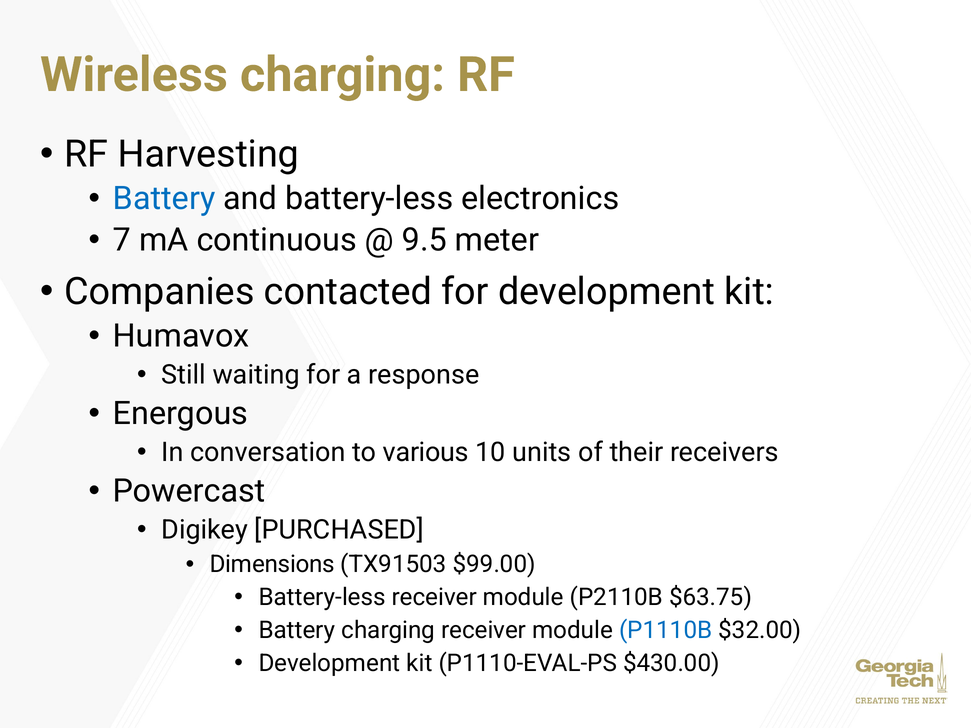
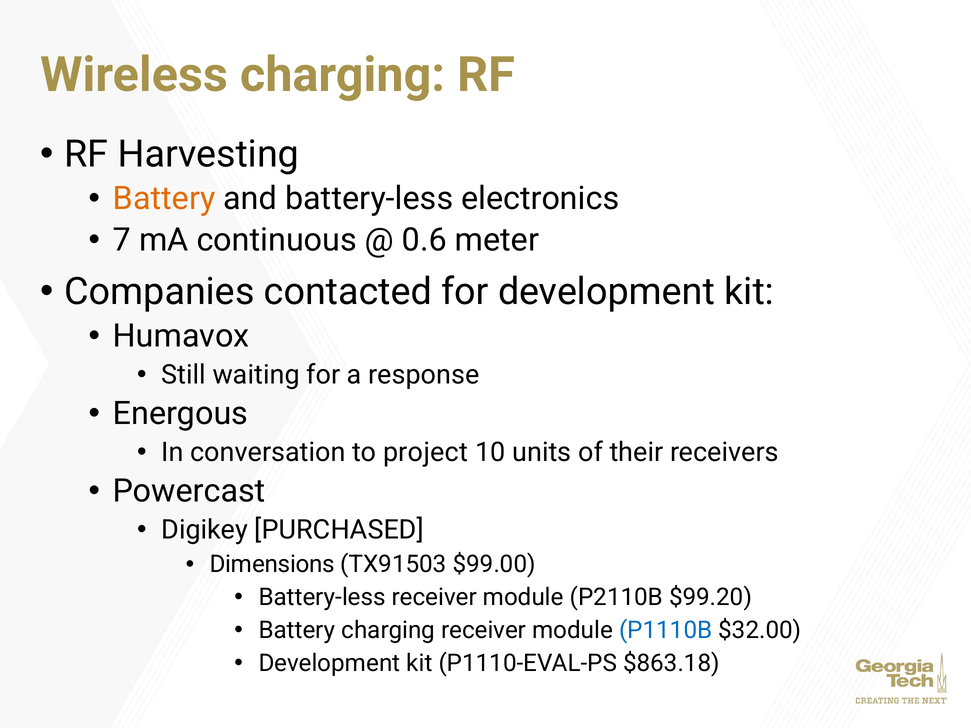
Battery colour: blue -> orange (164, 199)
9.5: 9.5 -> 0.6 (424, 240)
various: various -> project (426, 453)
$63.75: $63.75 -> $99.20 (711, 598)
$430.00: $430.00 -> $863.18 (671, 663)
